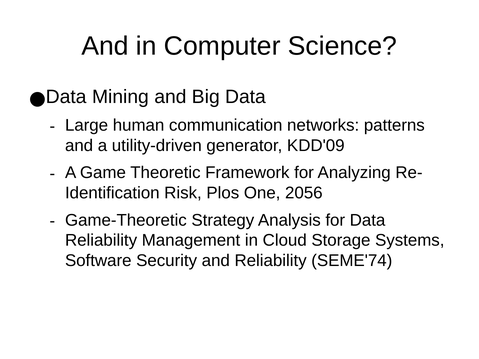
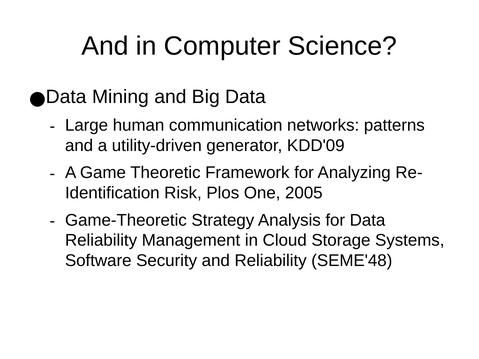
2056: 2056 -> 2005 (304, 193)
SEME'74: SEME'74 -> SEME'48 (352, 261)
